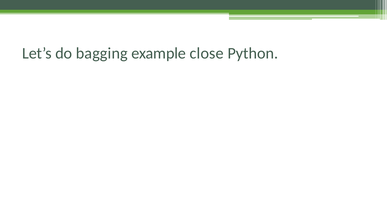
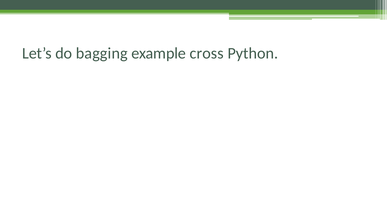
close: close -> cross (207, 53)
